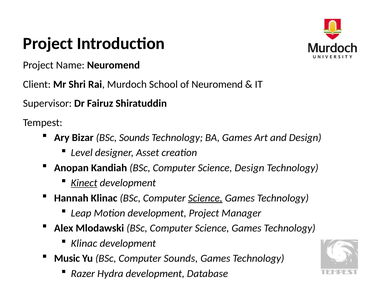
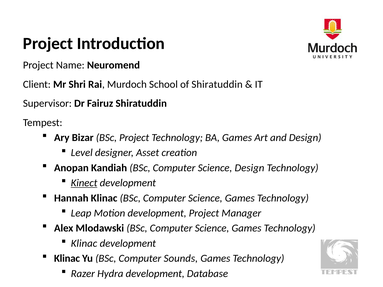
of Neuromend: Neuromend -> Shiratuddin (217, 84)
BSc Sounds: Sounds -> Project (134, 138)
Science underline: present -> none (205, 198)
Music: Music -> Klinac (67, 259)
